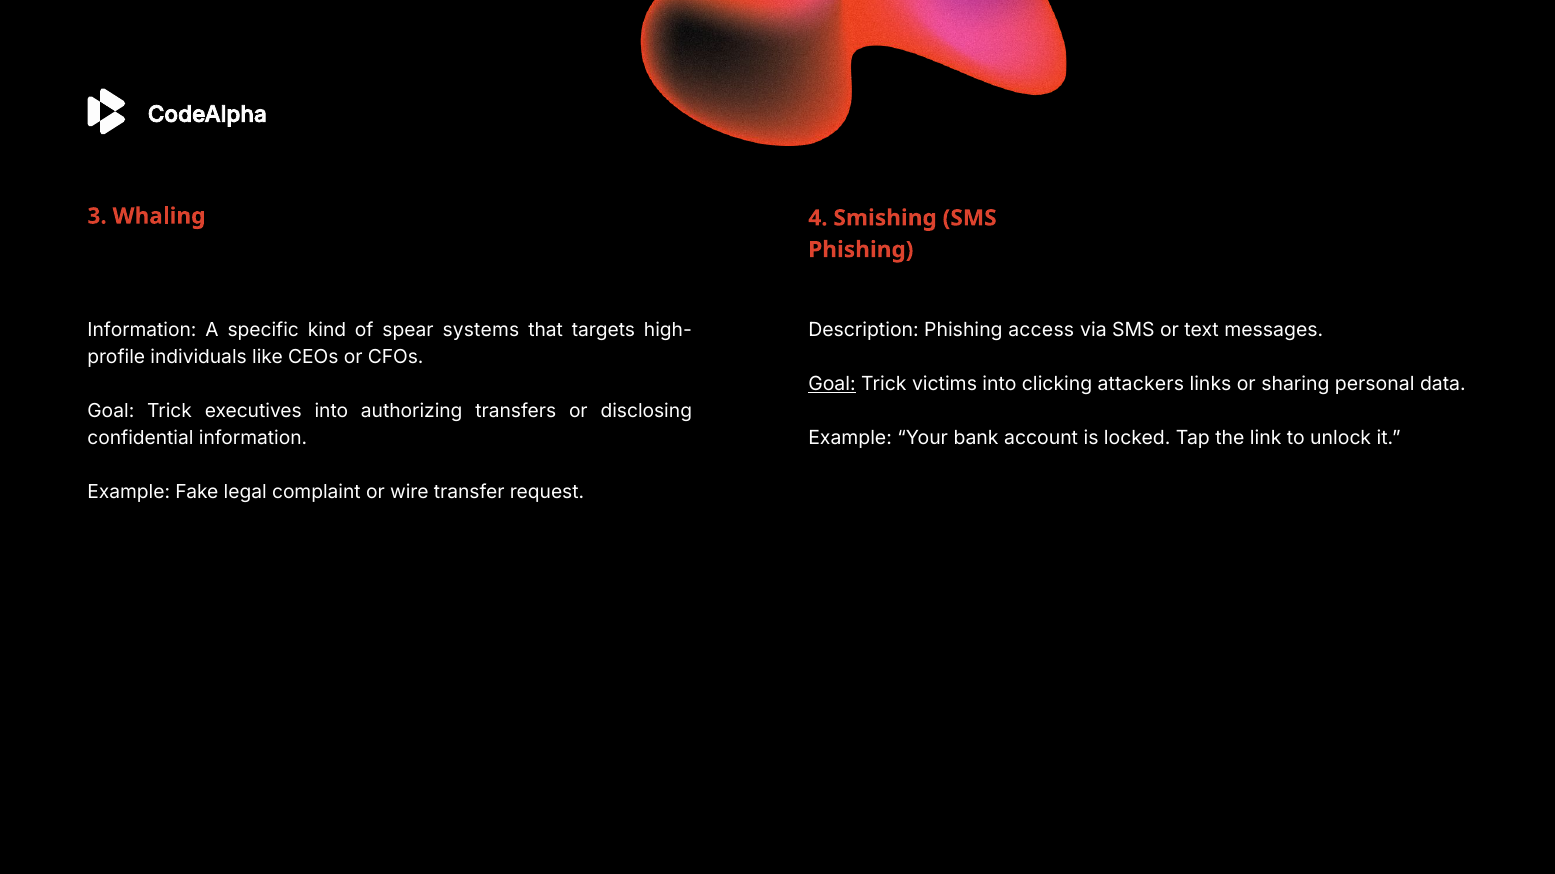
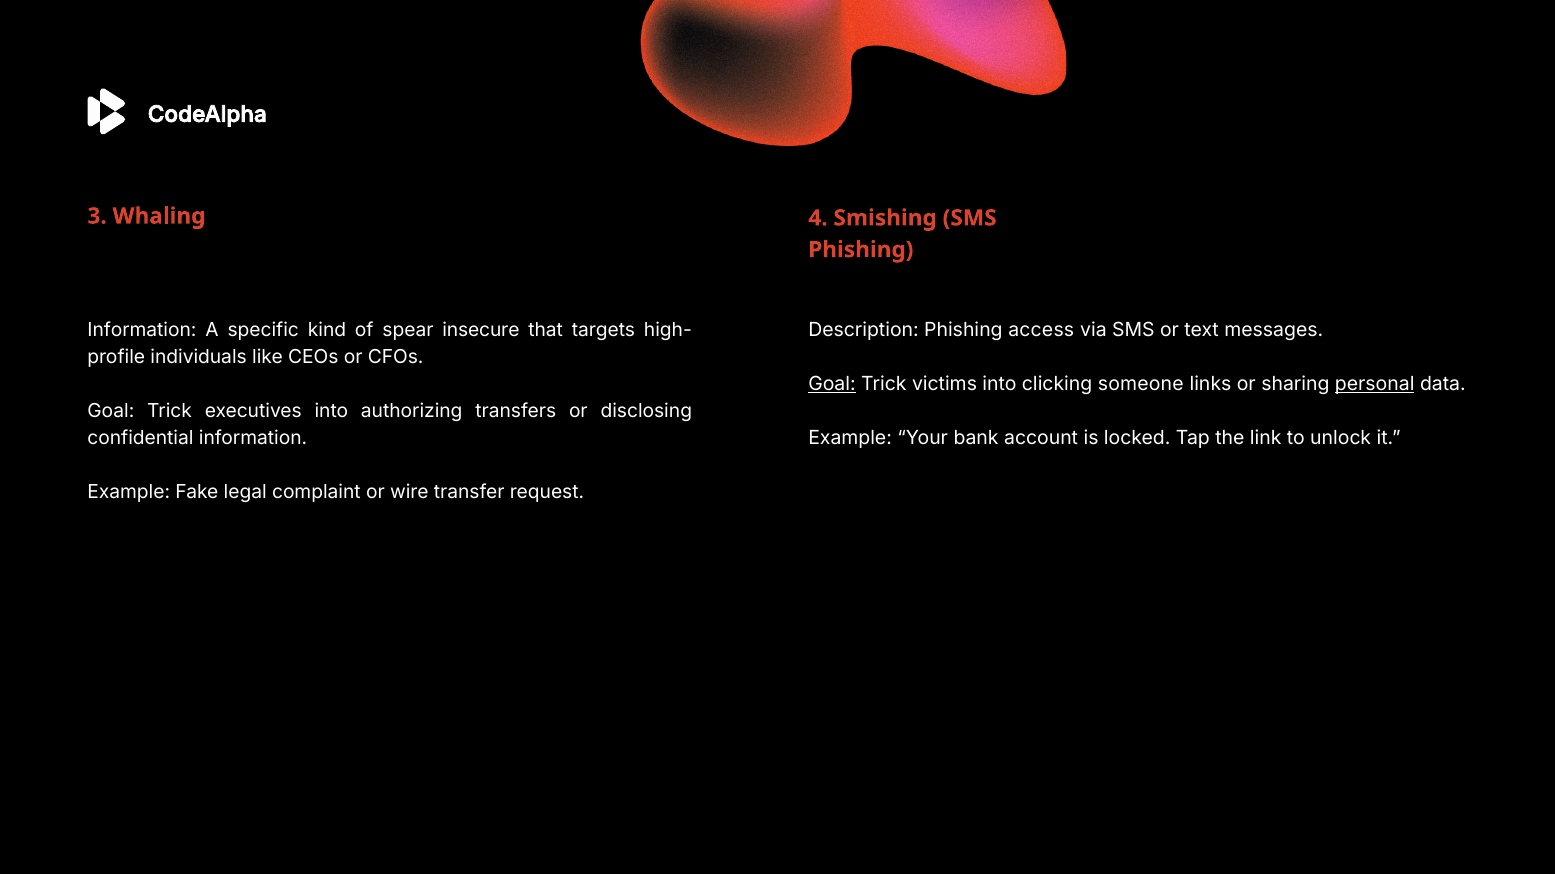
systems: systems -> insecure (481, 331)
attackers: attackers -> someone (1141, 385)
personal underline: none -> present (1375, 385)
